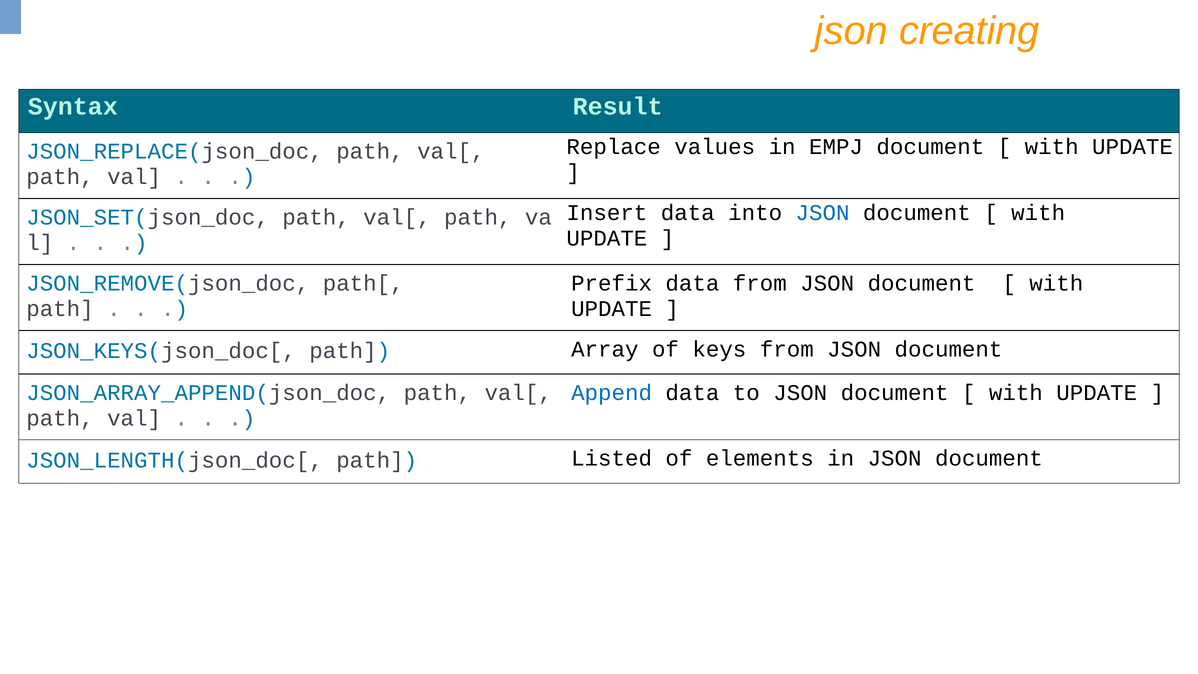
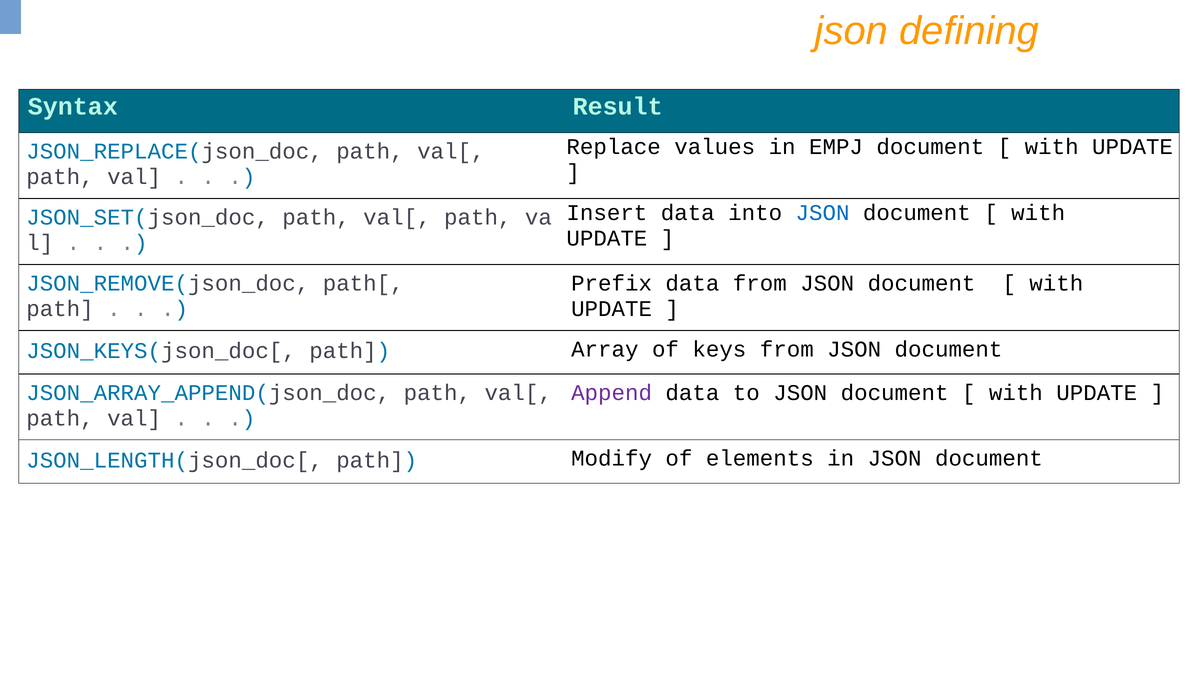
creating: creating -> defining (969, 31)
Append colour: blue -> purple (612, 393)
Listed: Listed -> Modify (612, 458)
